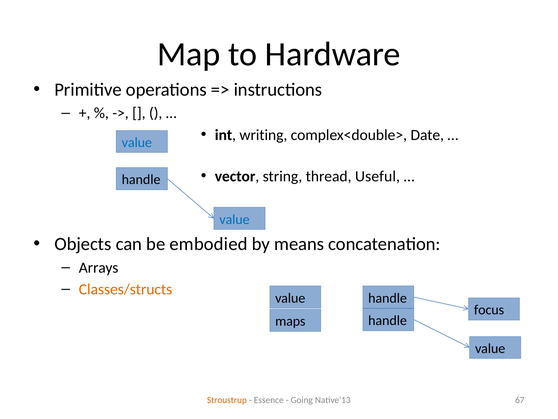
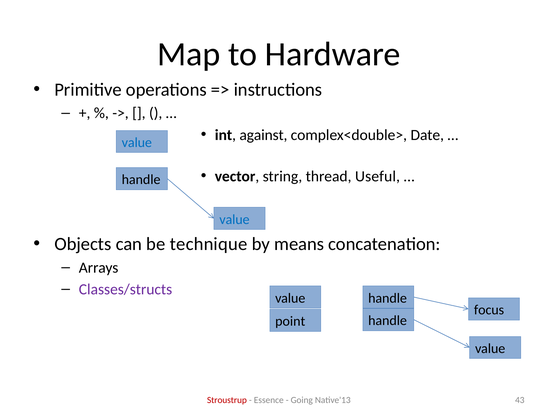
writing: writing -> against (263, 135)
embodied: embodied -> technique (209, 244)
Classes/structs colour: orange -> purple (126, 289)
maps: maps -> point (290, 321)
Stroustrup colour: orange -> red (227, 400)
67: 67 -> 43 (520, 400)
